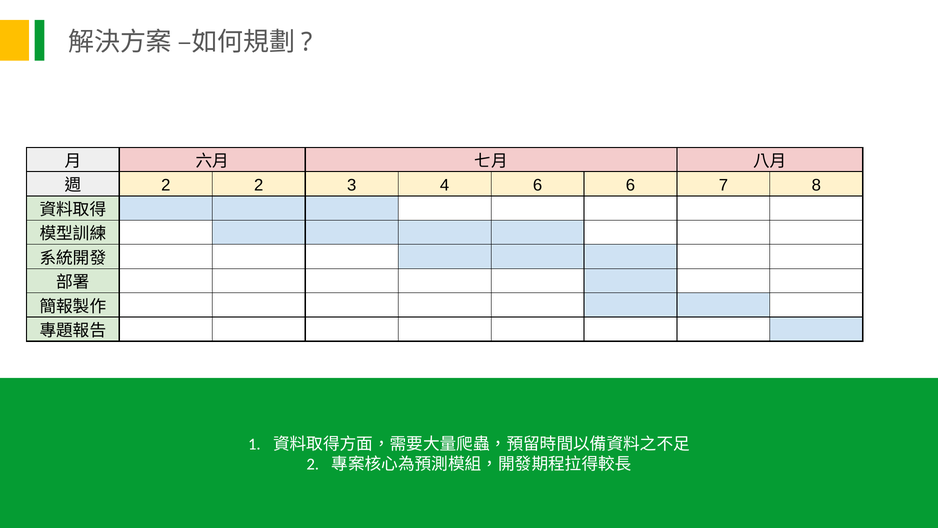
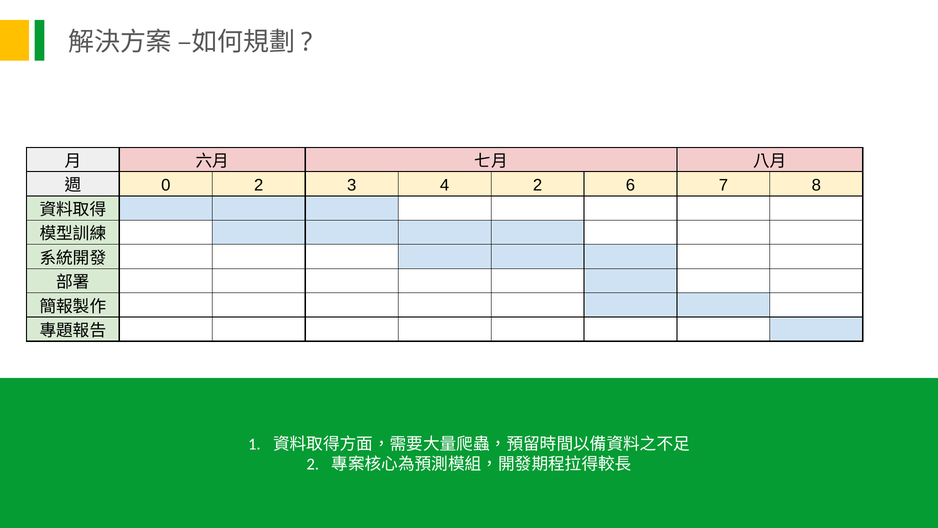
2: 2 -> 0 (166, 185)
4 6: 6 -> 2 (538, 185)
